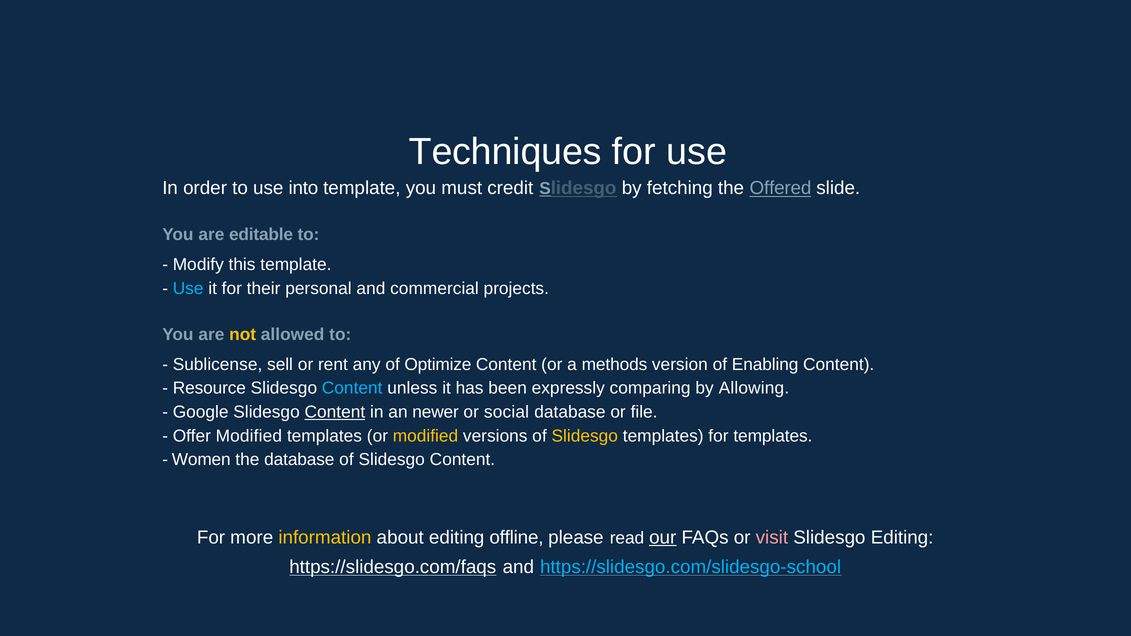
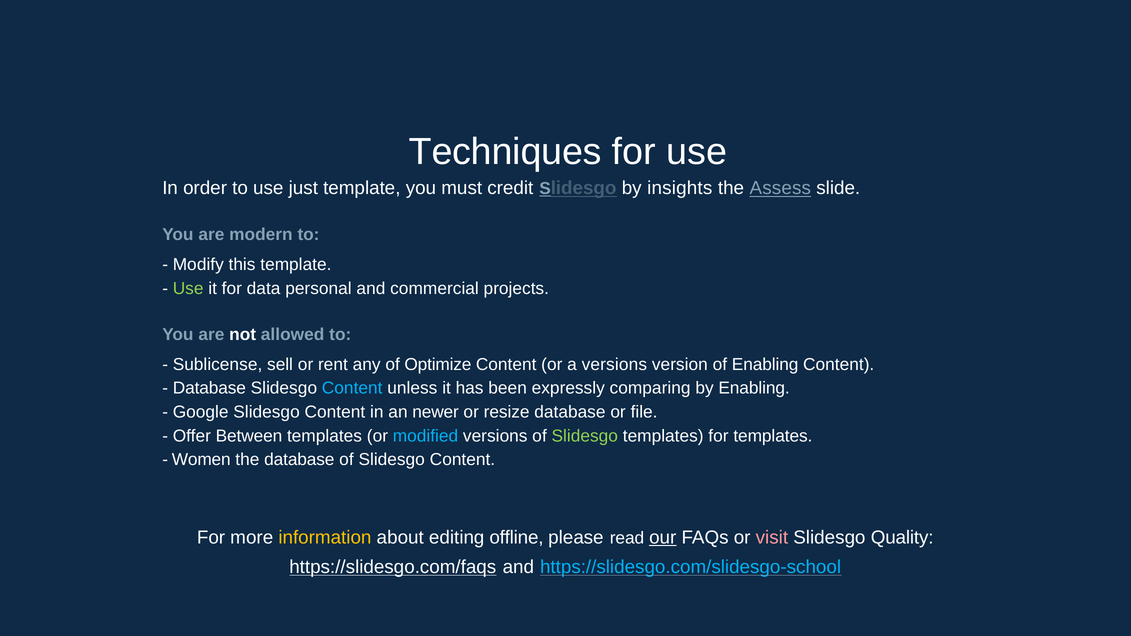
into: into -> just (303, 188)
fetching: fetching -> insights (680, 188)
Offered: Offered -> Assess (780, 188)
editable: editable -> modern (261, 235)
Use colour: light blue -> light green (188, 289)
their: their -> data (264, 289)
not colour: yellow -> white (243, 334)
a methods: methods -> versions (614, 365)
Resource: Resource -> Database (209, 388)
by Allowing: Allowing -> Enabling (754, 388)
Content underline: present -> none (335, 412)
social: social -> resize (507, 412)
Offer Modified: Modified -> Between (249, 436)
modified colour: yellow -> light blue (425, 436)
Slidesgo colour: yellow -> light green (585, 436)
Slidesgo Editing: Editing -> Quality (902, 537)
